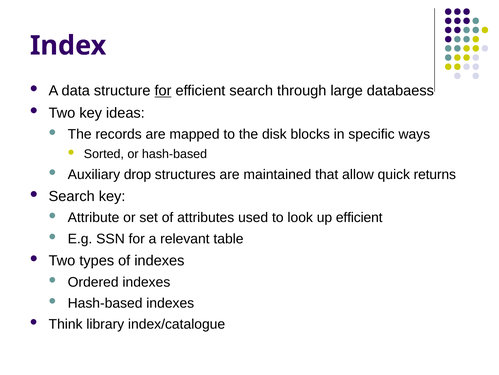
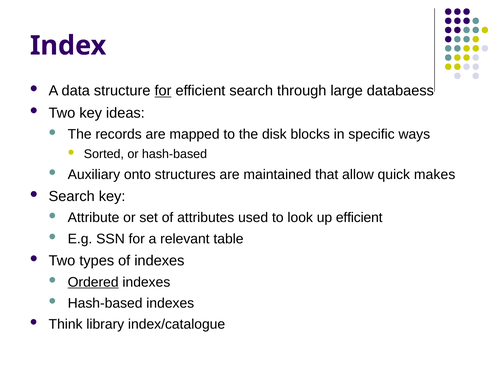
drop: drop -> onto (137, 174)
returns: returns -> makes (435, 174)
Ordered underline: none -> present (93, 282)
